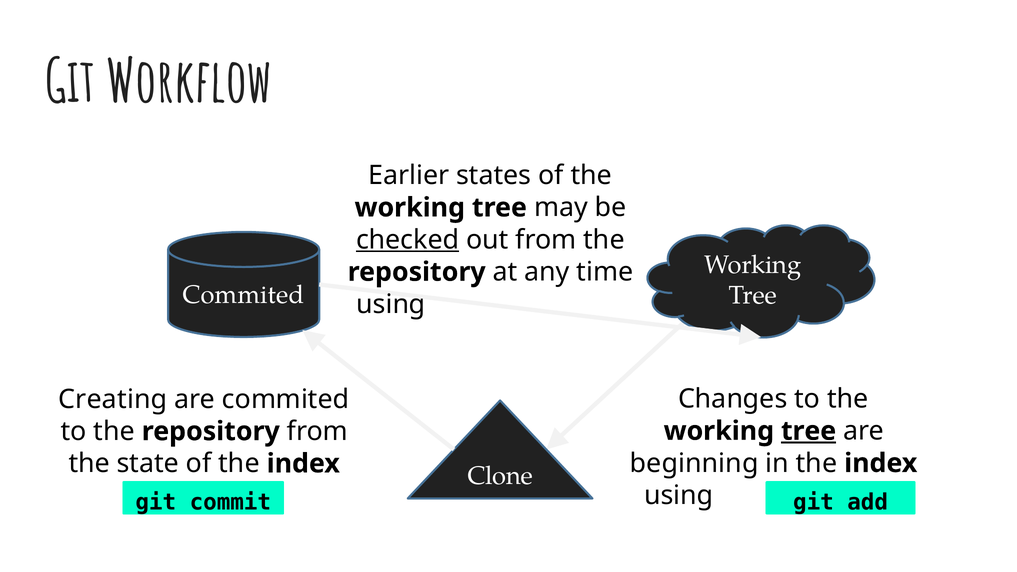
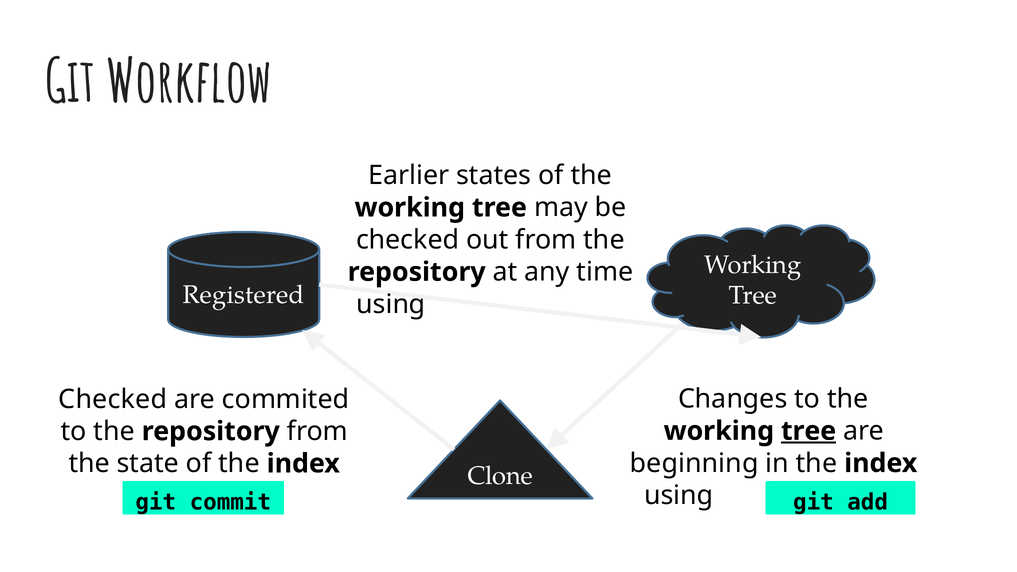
checked underline: present -> none (408, 240)
Commited: Commited -> Registered (244, 295)
Creating: Creating -> Checked (113, 399)
